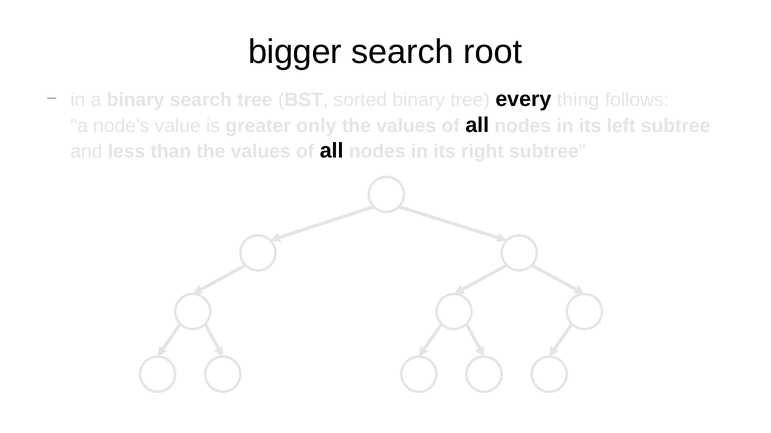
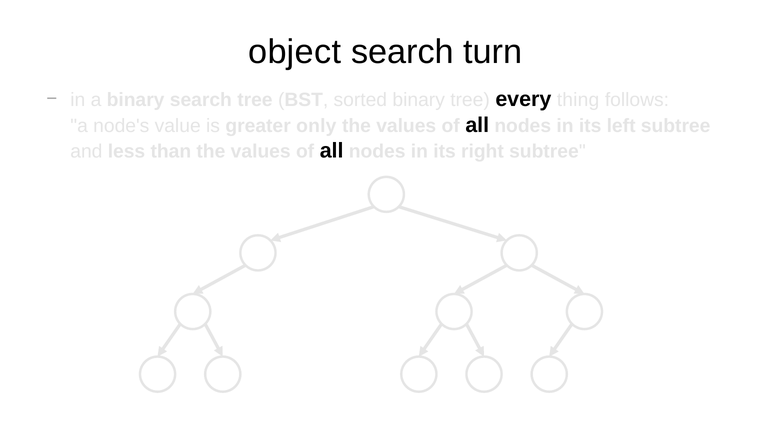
bigger: bigger -> object (295, 52)
root: root -> turn (493, 52)
